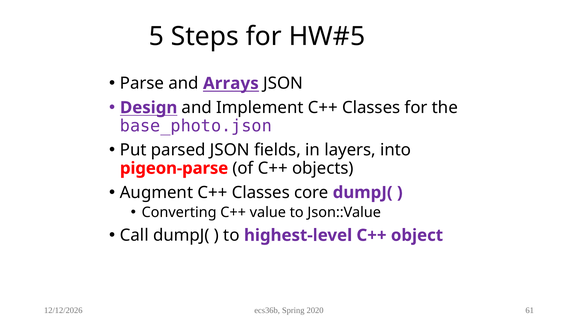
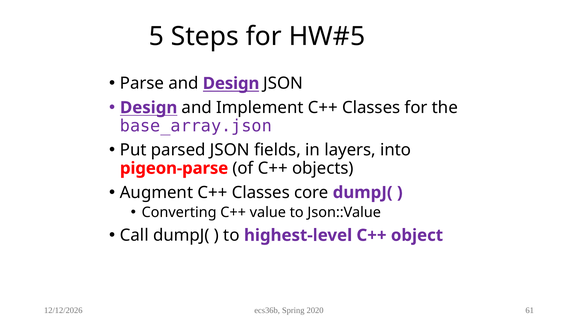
and Arrays: Arrays -> Design (231, 83)
base_photo.json: base_photo.json -> base_array.json (196, 126)
